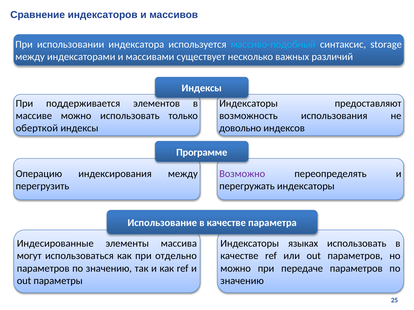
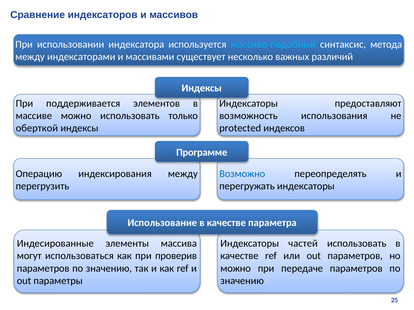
storage: storage -> метода (386, 45)
довольно: довольно -> protected (240, 128)
Возможно colour: purple -> blue (242, 174)
языках: языках -> частей (303, 244)
отдельно: отдельно -> проверив (176, 256)
